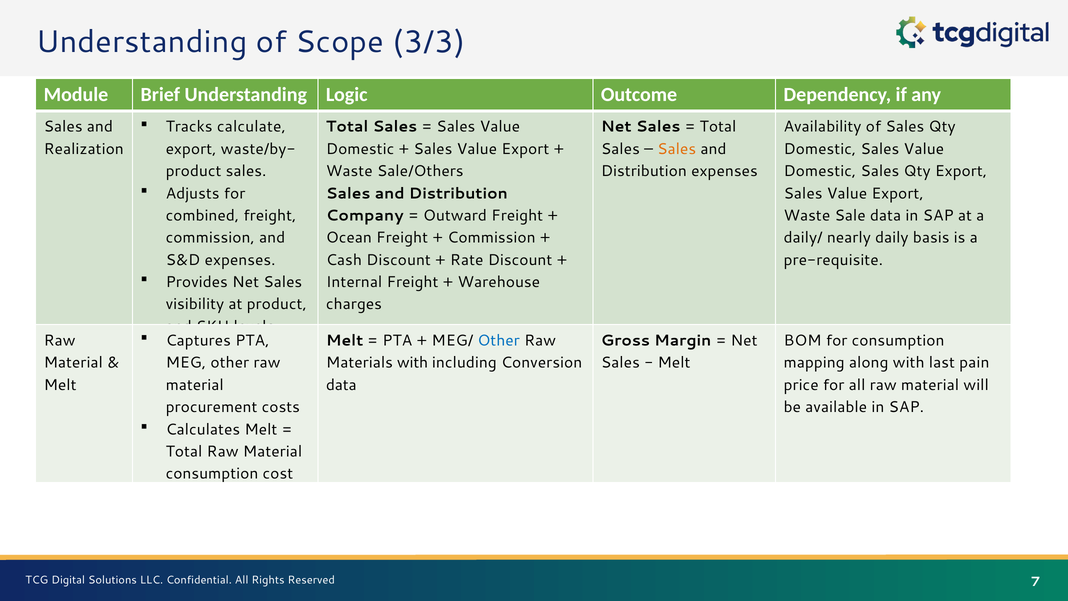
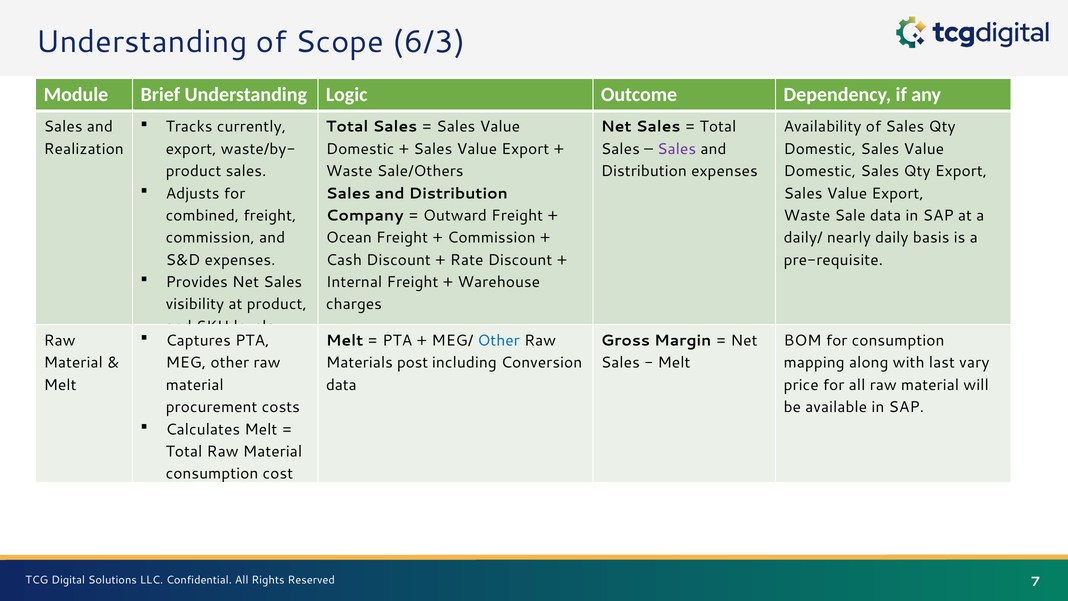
3/3: 3/3 -> 6/3 (429, 42)
calculate: calculate -> currently (251, 127)
Sales colour: orange -> purple (677, 149)
Materials with: with -> post (413, 363)
pain: pain -> vary (974, 363)
